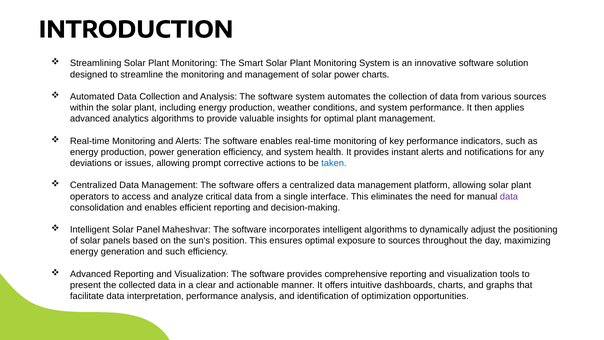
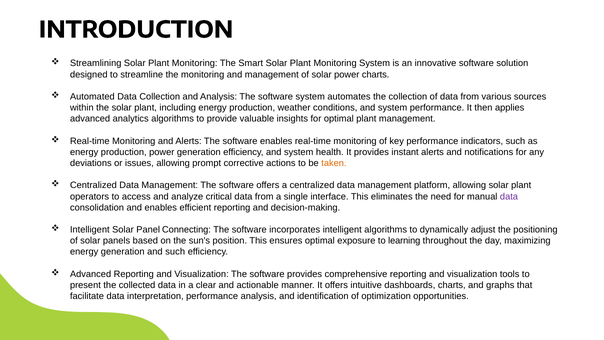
taken colour: blue -> orange (334, 163)
Maheshvar: Maheshvar -> Connecting (186, 230)
to sources: sources -> learning (404, 241)
